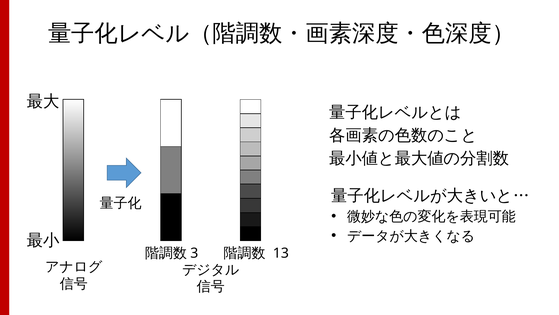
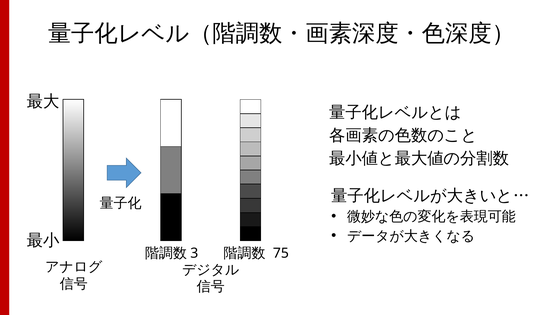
13: 13 -> 75 (281, 253)
